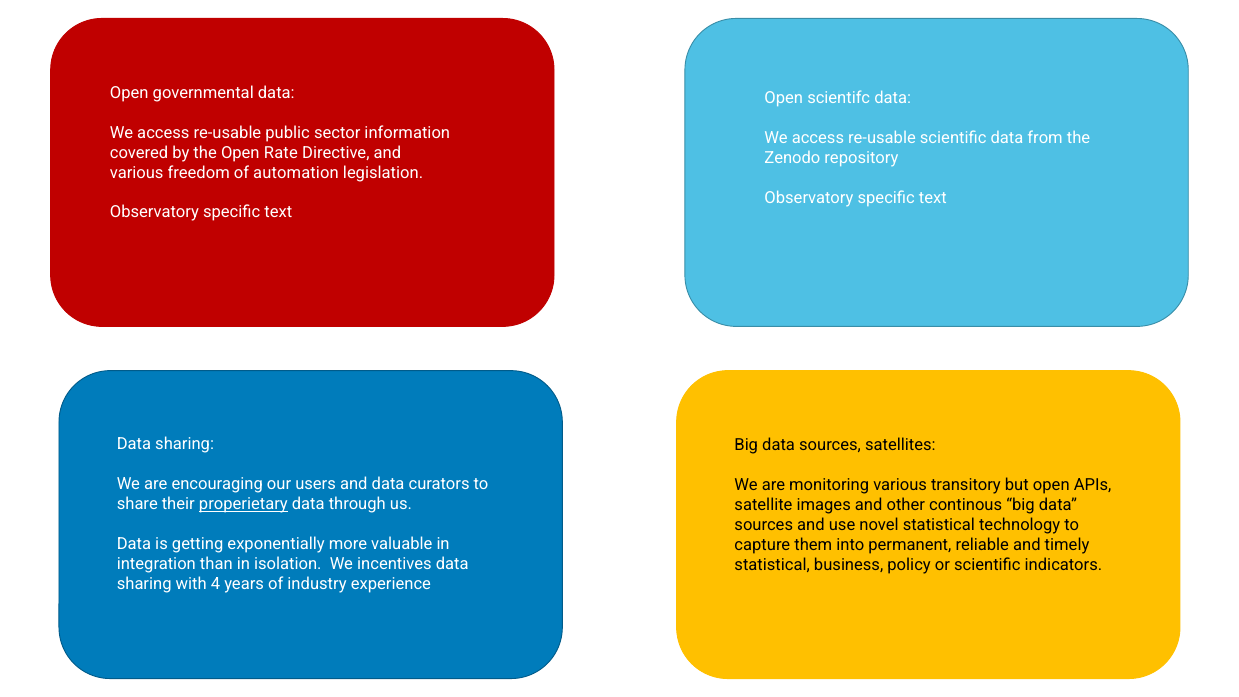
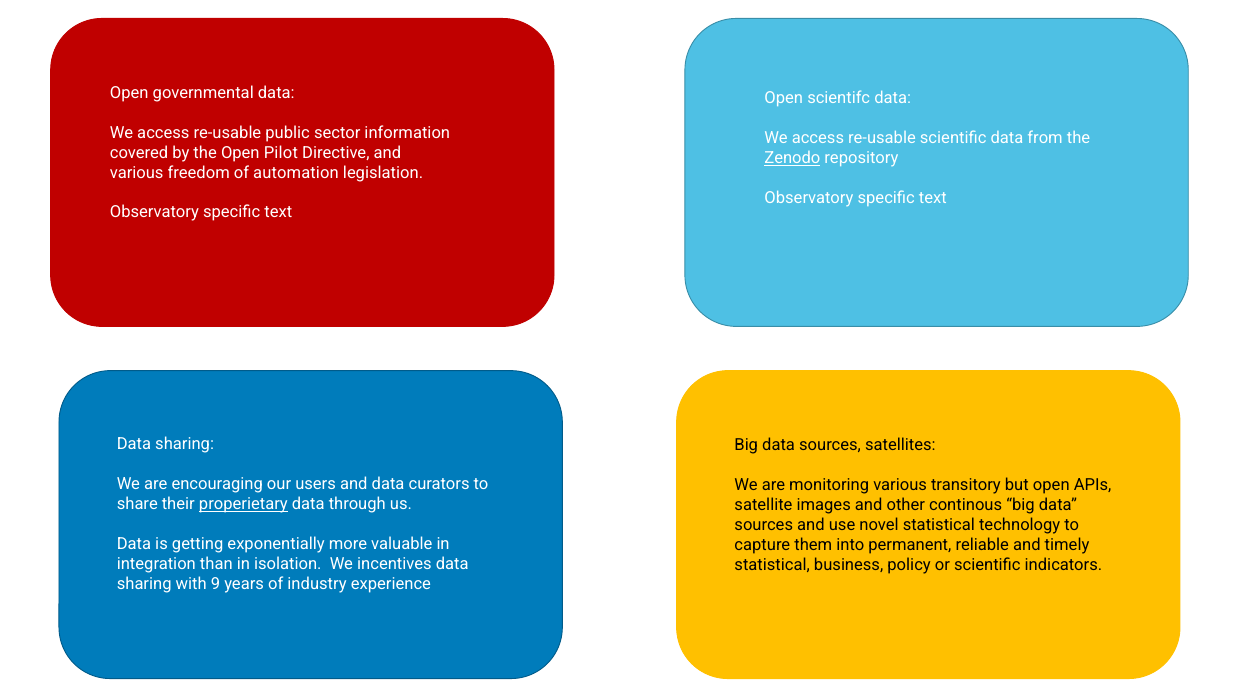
Rate: Rate -> Pilot (281, 153)
Zenodo underline: none -> present (792, 158)
4: 4 -> 9 (216, 584)
